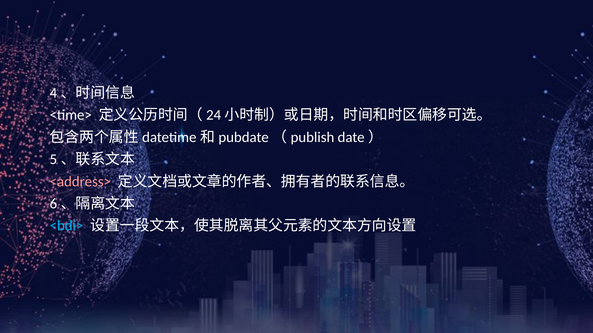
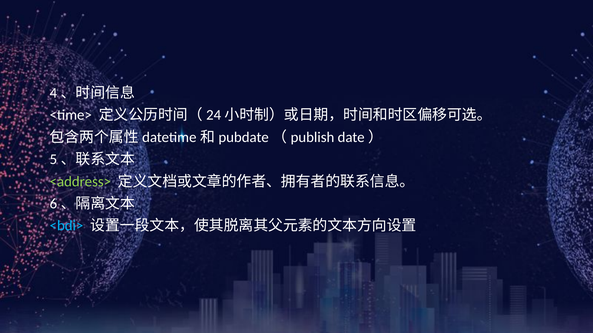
<address> colour: pink -> light green (80, 182)
